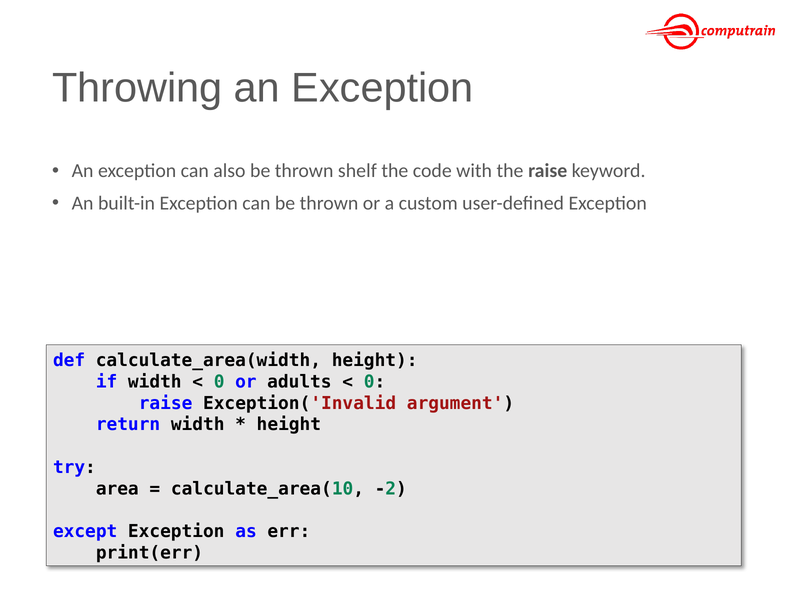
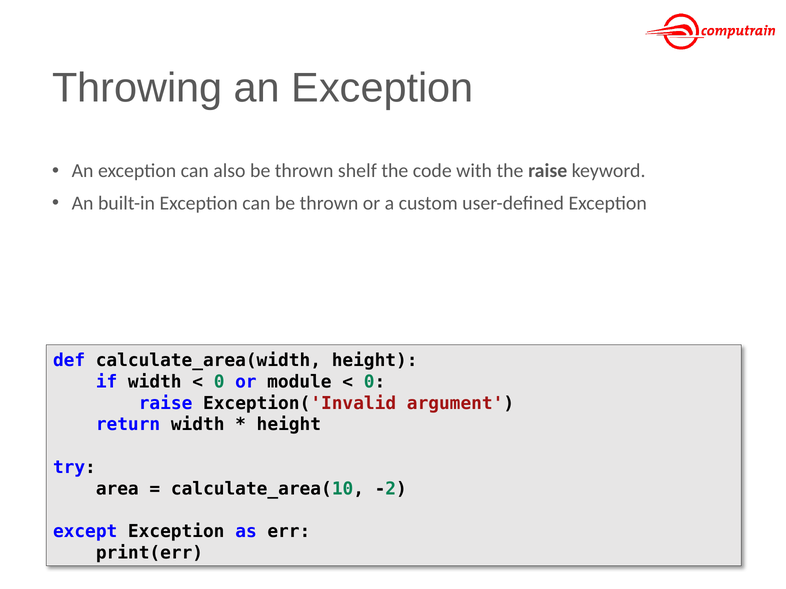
adults: adults -> module (299, 382)
